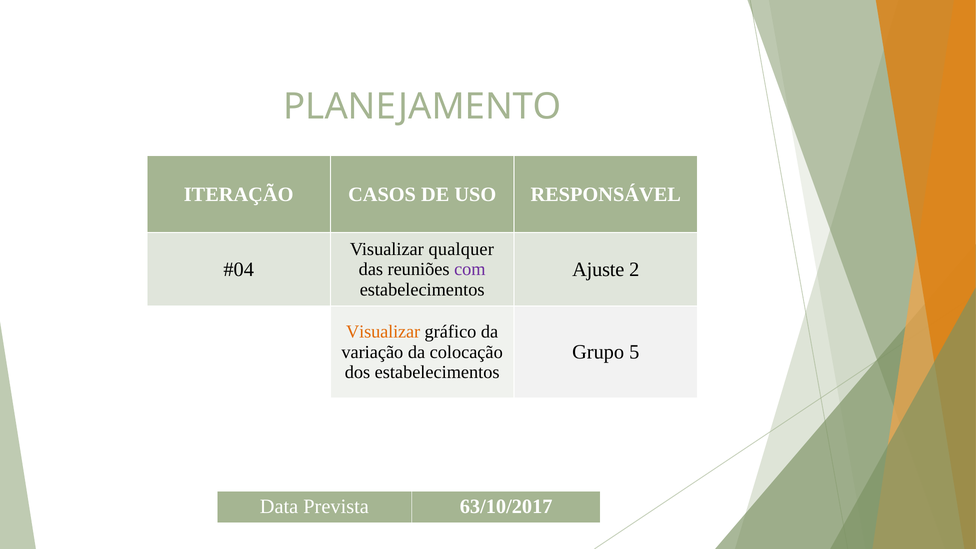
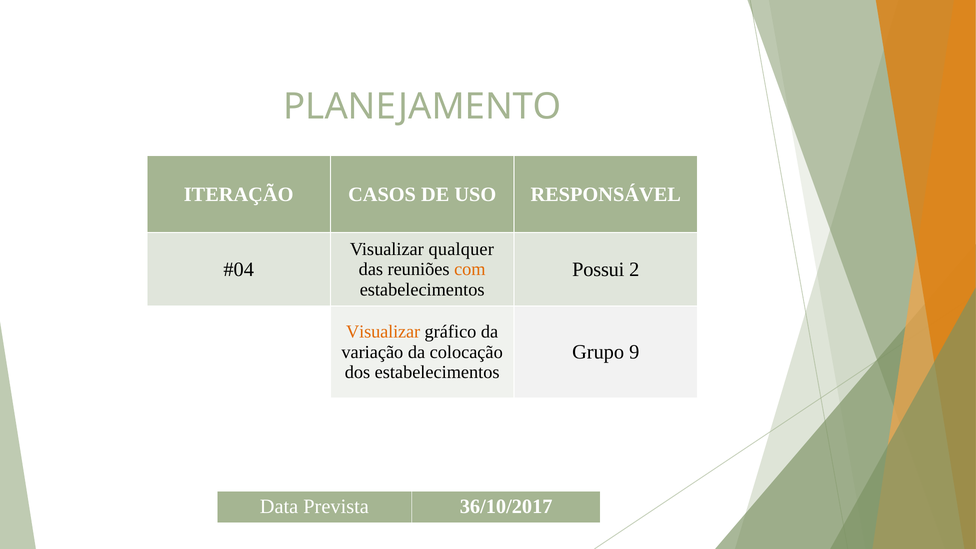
Ajuste: Ajuste -> Possui (598, 269)
com colour: purple -> orange (470, 269)
5: 5 -> 9 (634, 352)
63/10/2017: 63/10/2017 -> 36/10/2017 (506, 506)
